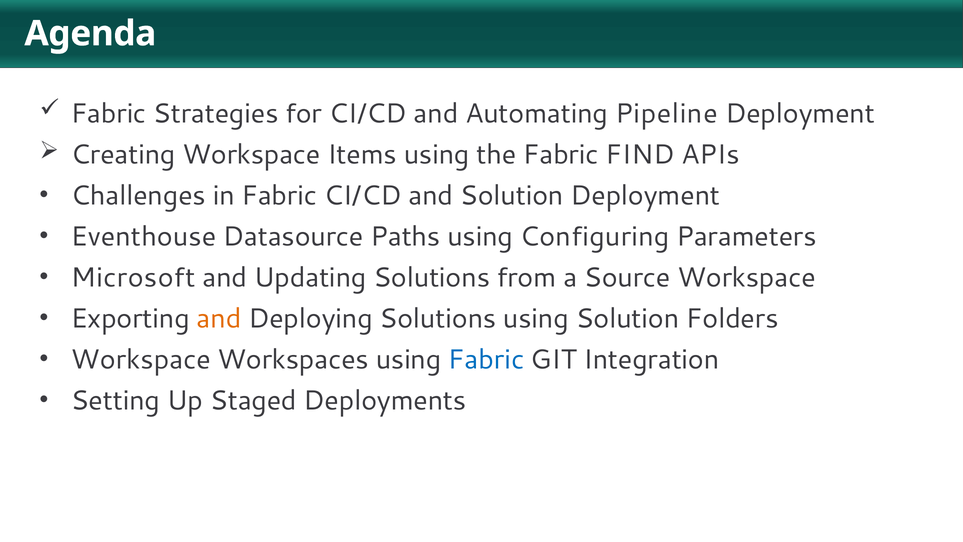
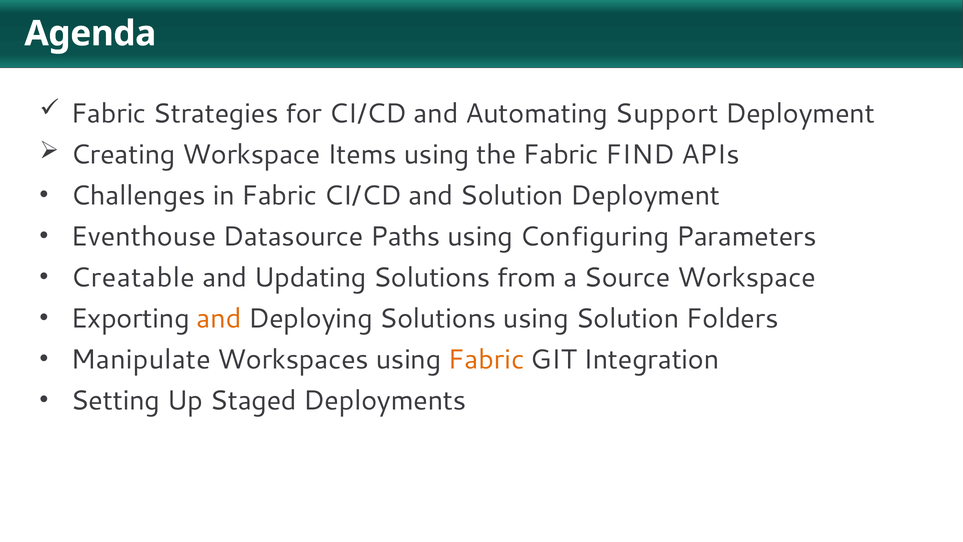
Pipeline: Pipeline -> Support (667, 114)
Microsoft: Microsoft -> Creatable (133, 277)
Workspace: Workspace -> Manipulate (141, 359)
Fabric colour: blue -> orange (486, 359)
